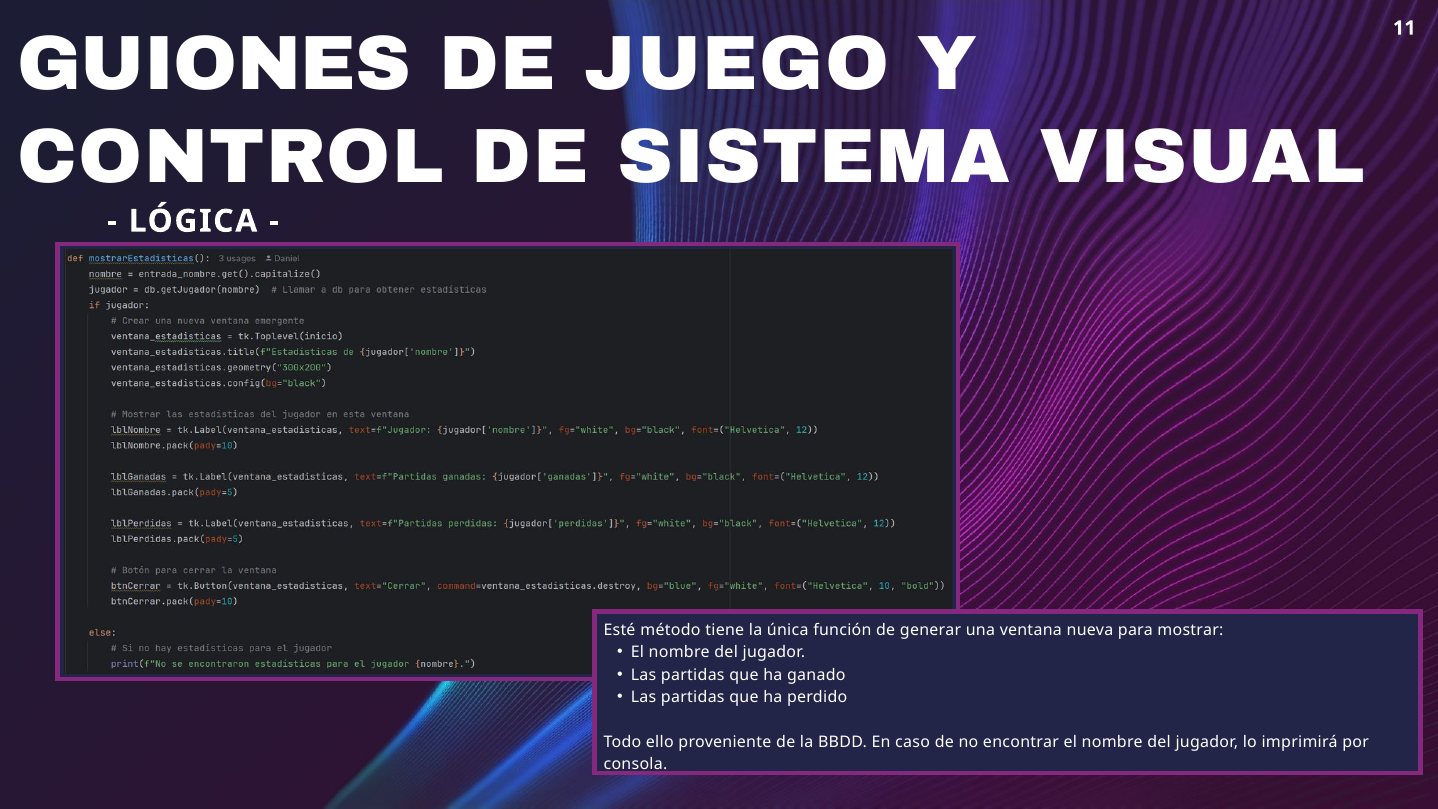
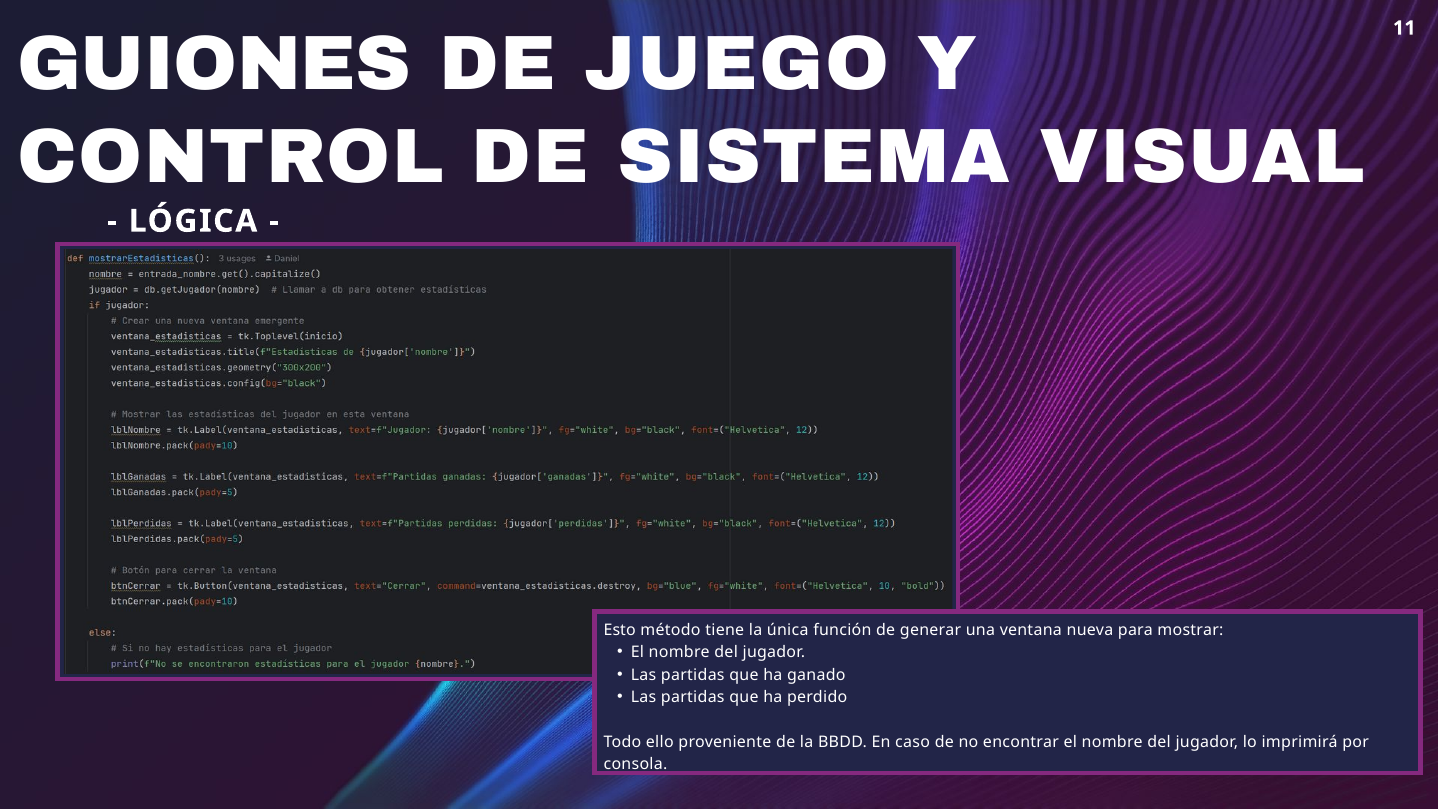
Esté: Esté -> Esto (620, 630)
